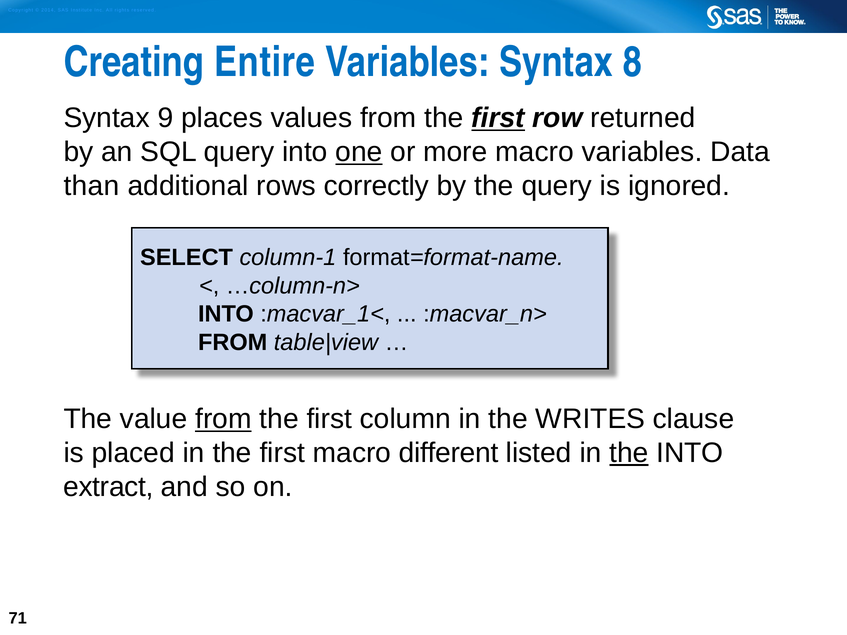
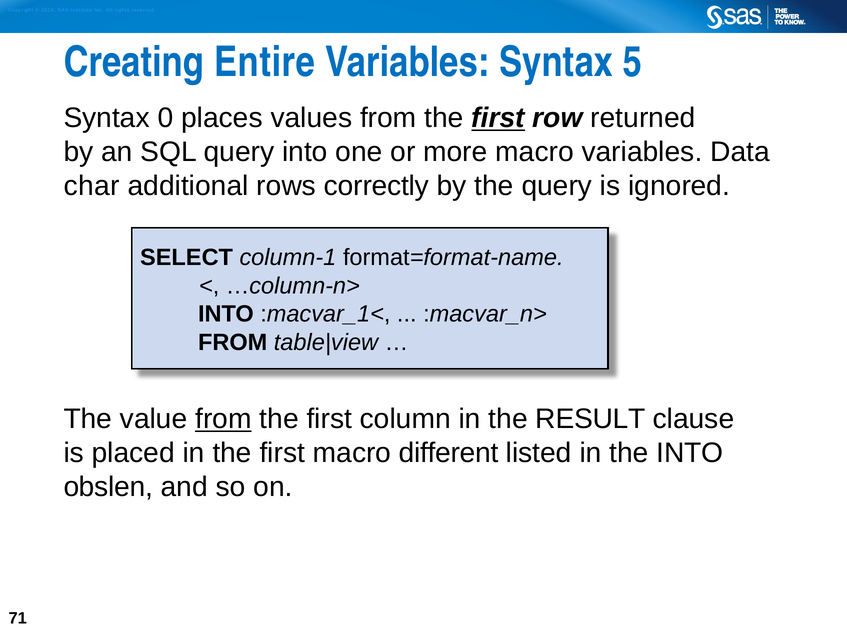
8: 8 -> 5 (632, 62)
9: 9 -> 0 (165, 118)
one underline: present -> none (359, 152)
than: than -> char (92, 186)
WRITES: WRITES -> RESULT (591, 419)
the underline: present -> none (629, 453)
extract: extract -> obslen (108, 487)
